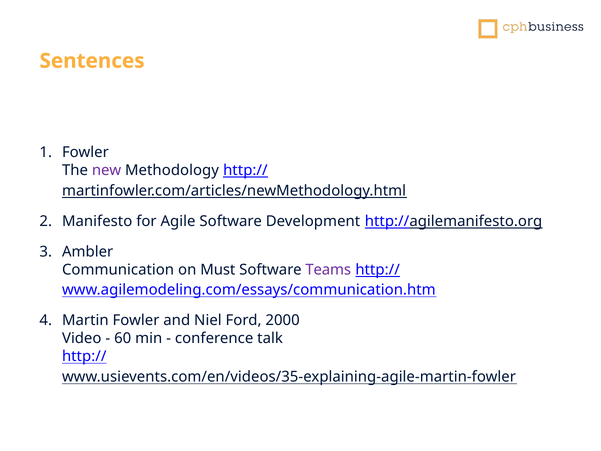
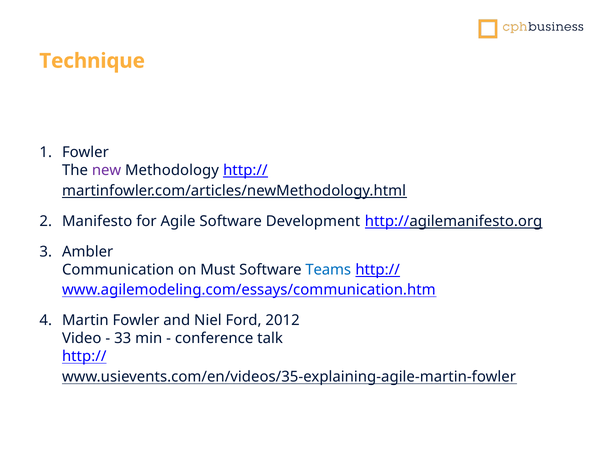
Sentences: Sentences -> Technique (92, 61)
Teams colour: purple -> blue (328, 269)
2000: 2000 -> 2012 (283, 320)
60: 60 -> 33 (123, 338)
